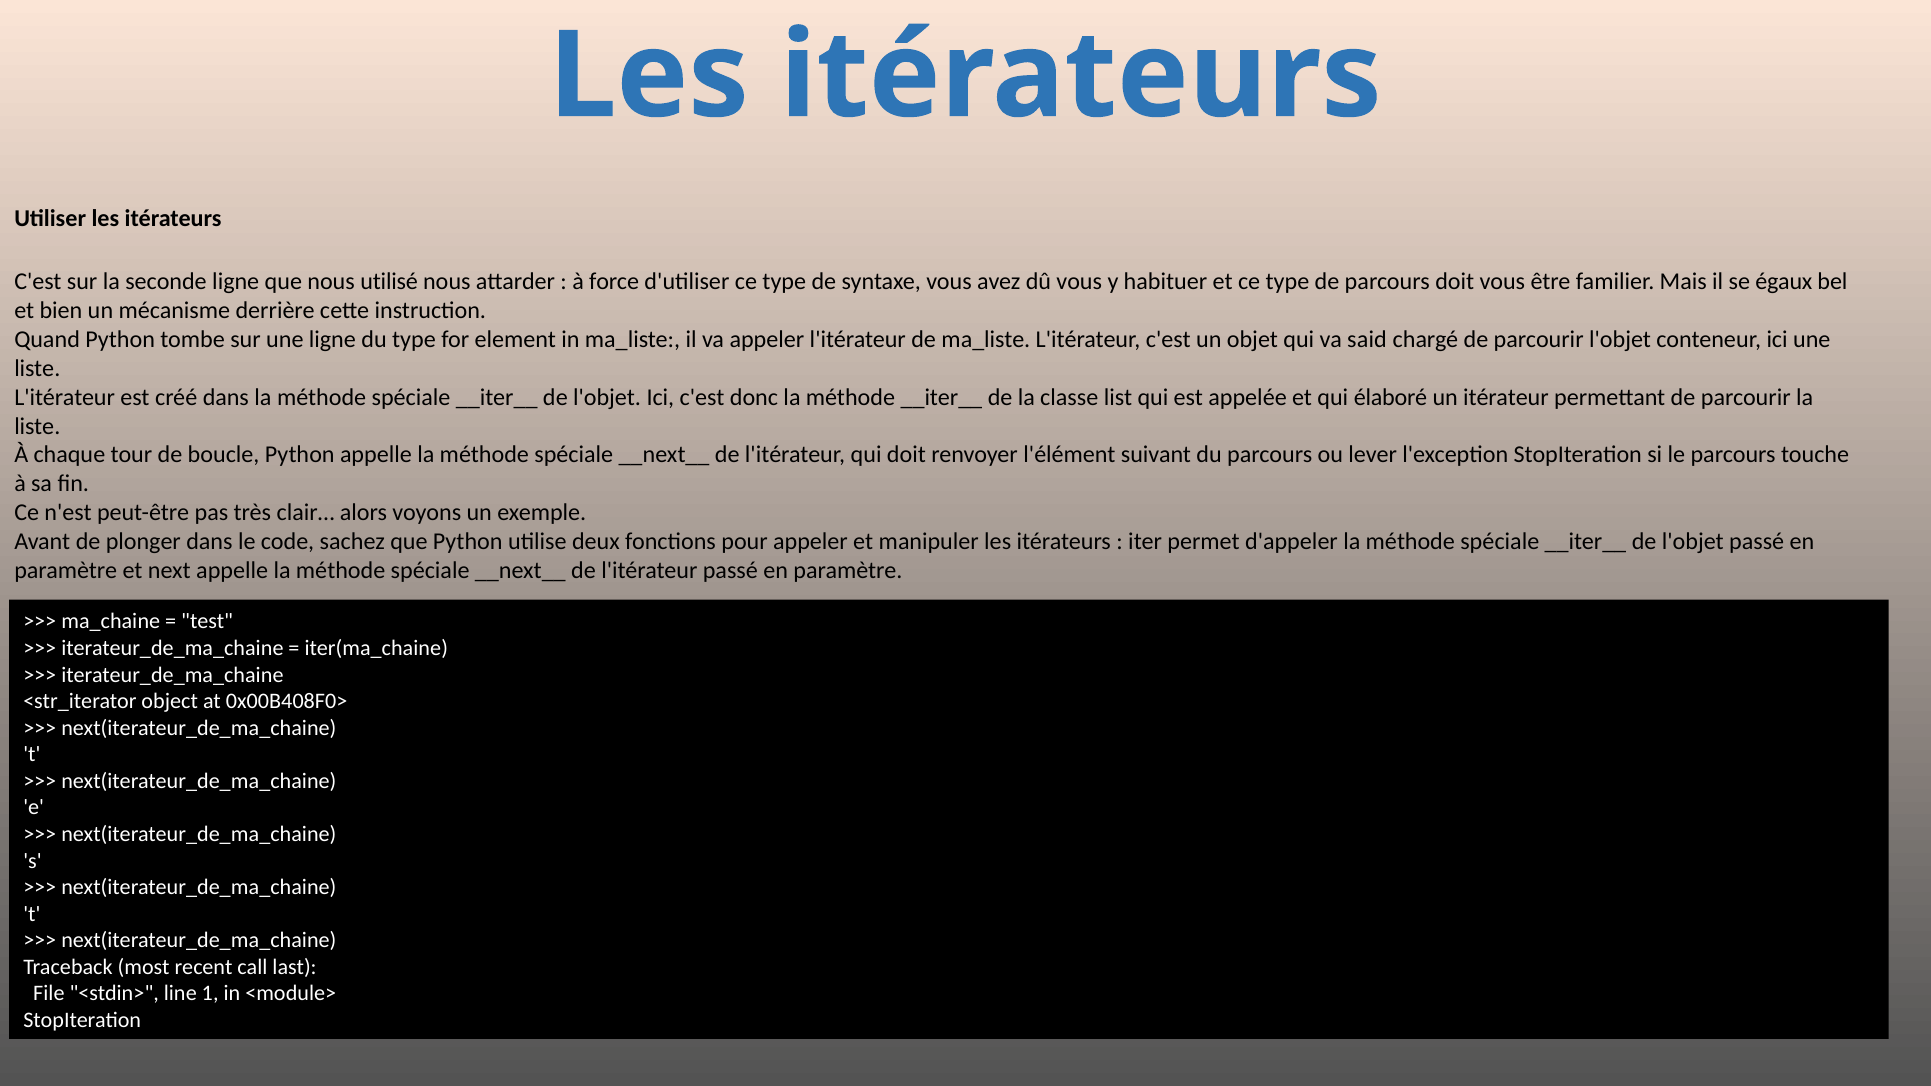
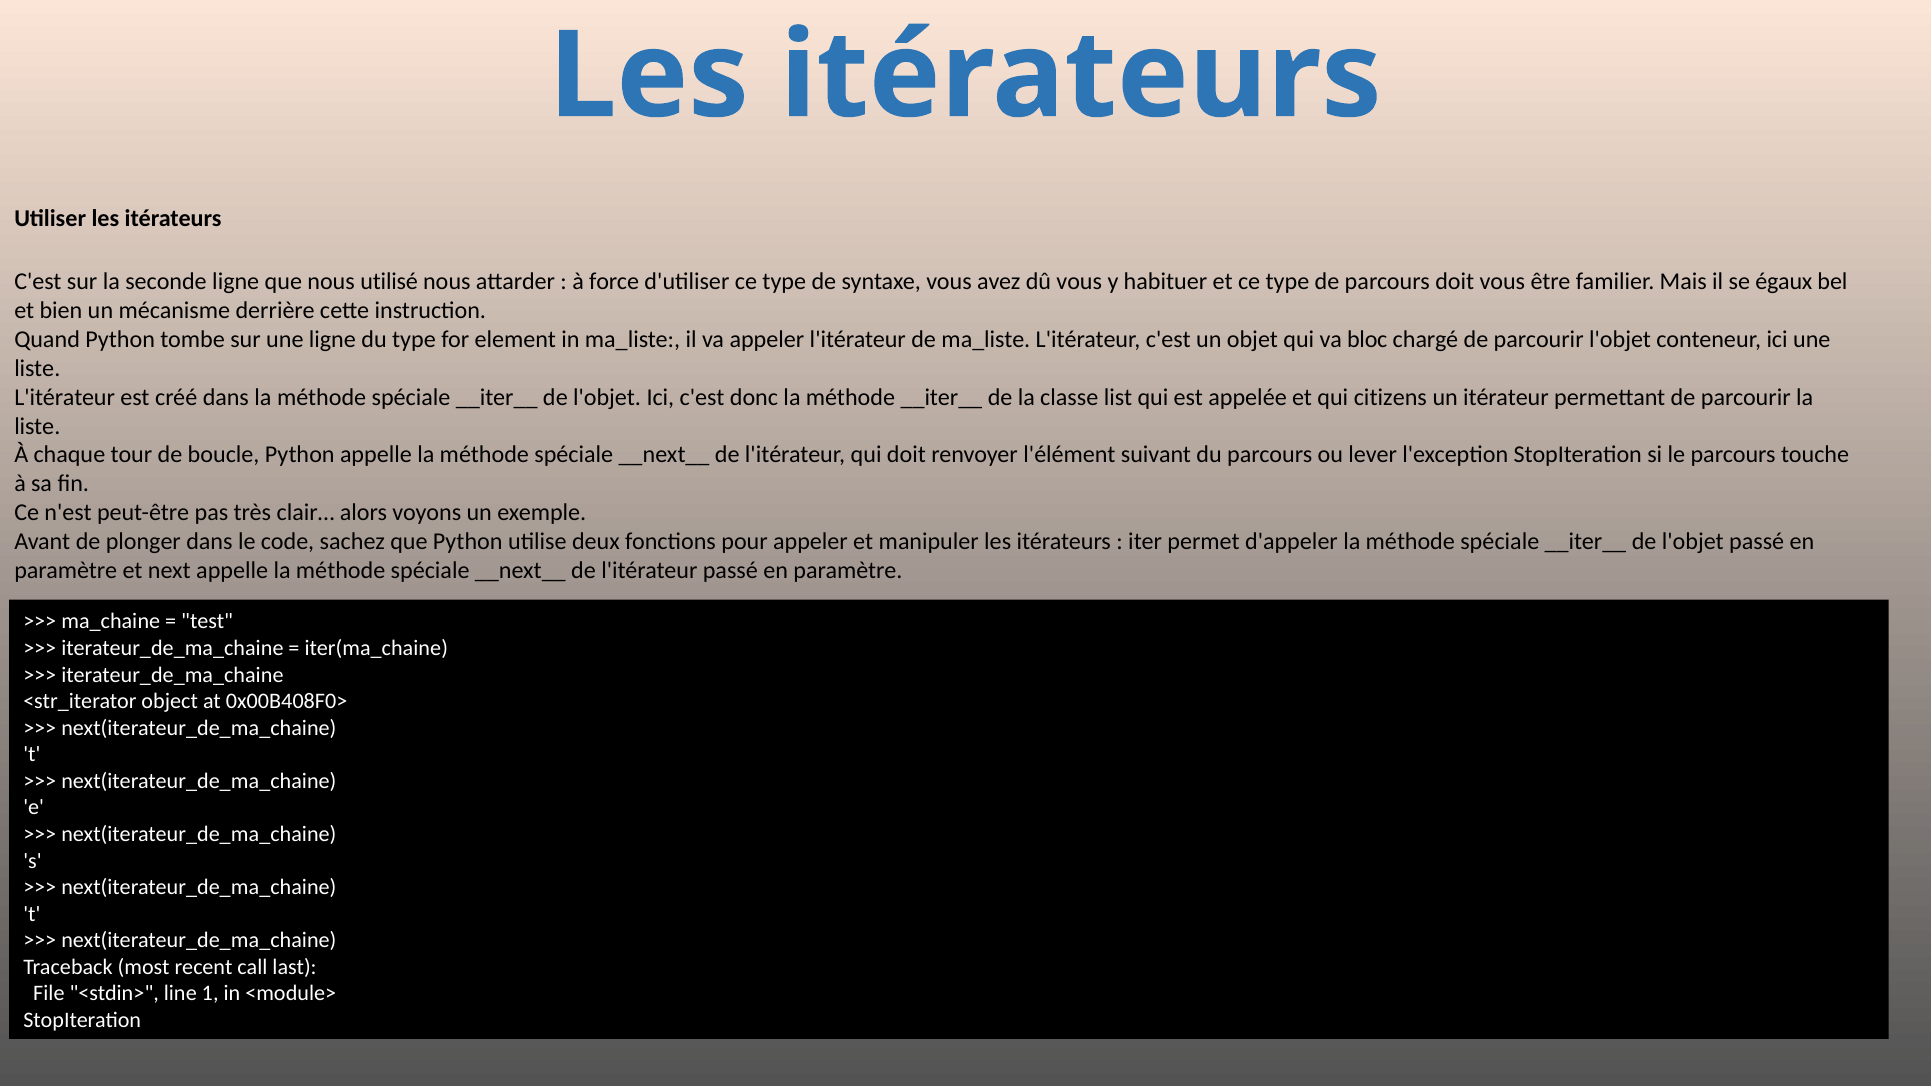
said: said -> bloc (1367, 339)
élaboré: élaboré -> citizens (1390, 397)
